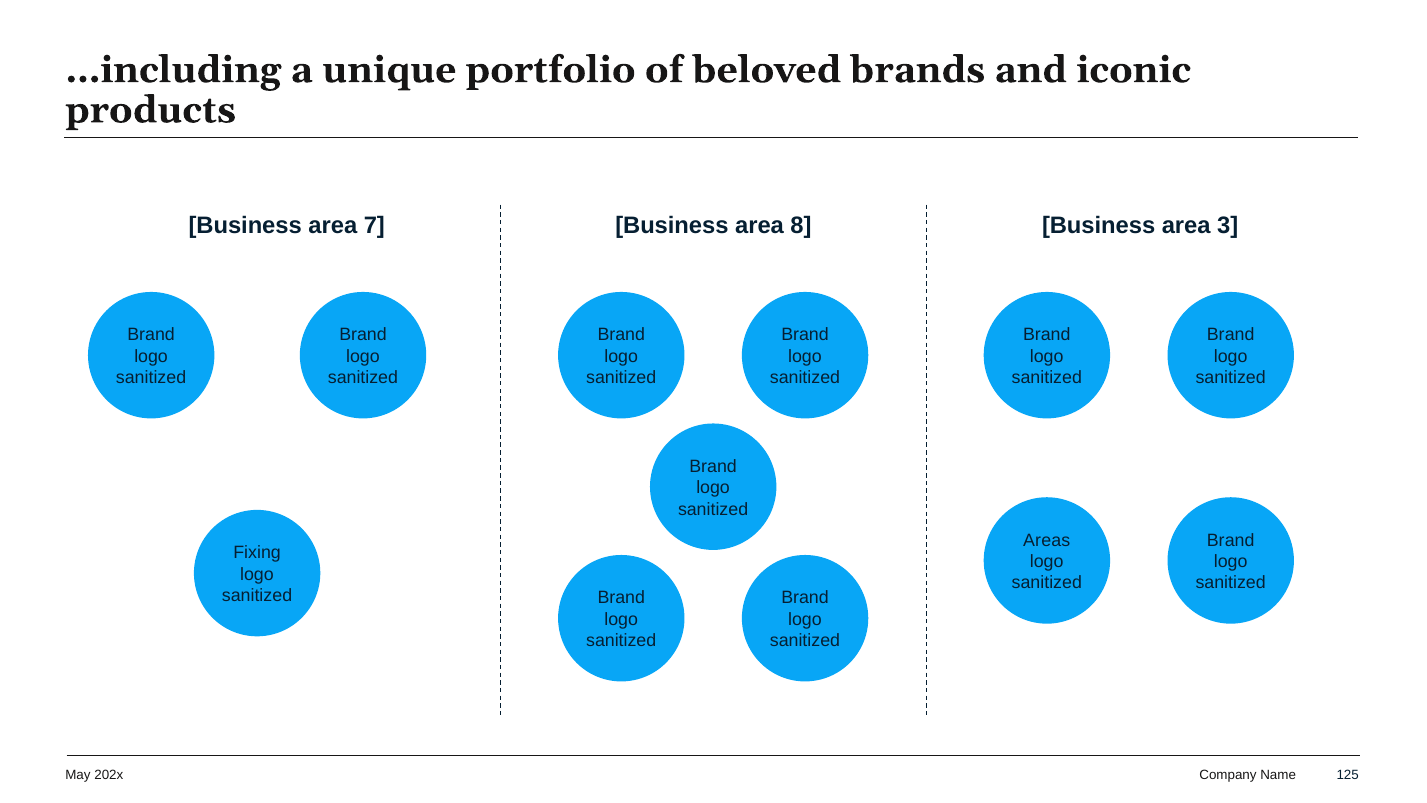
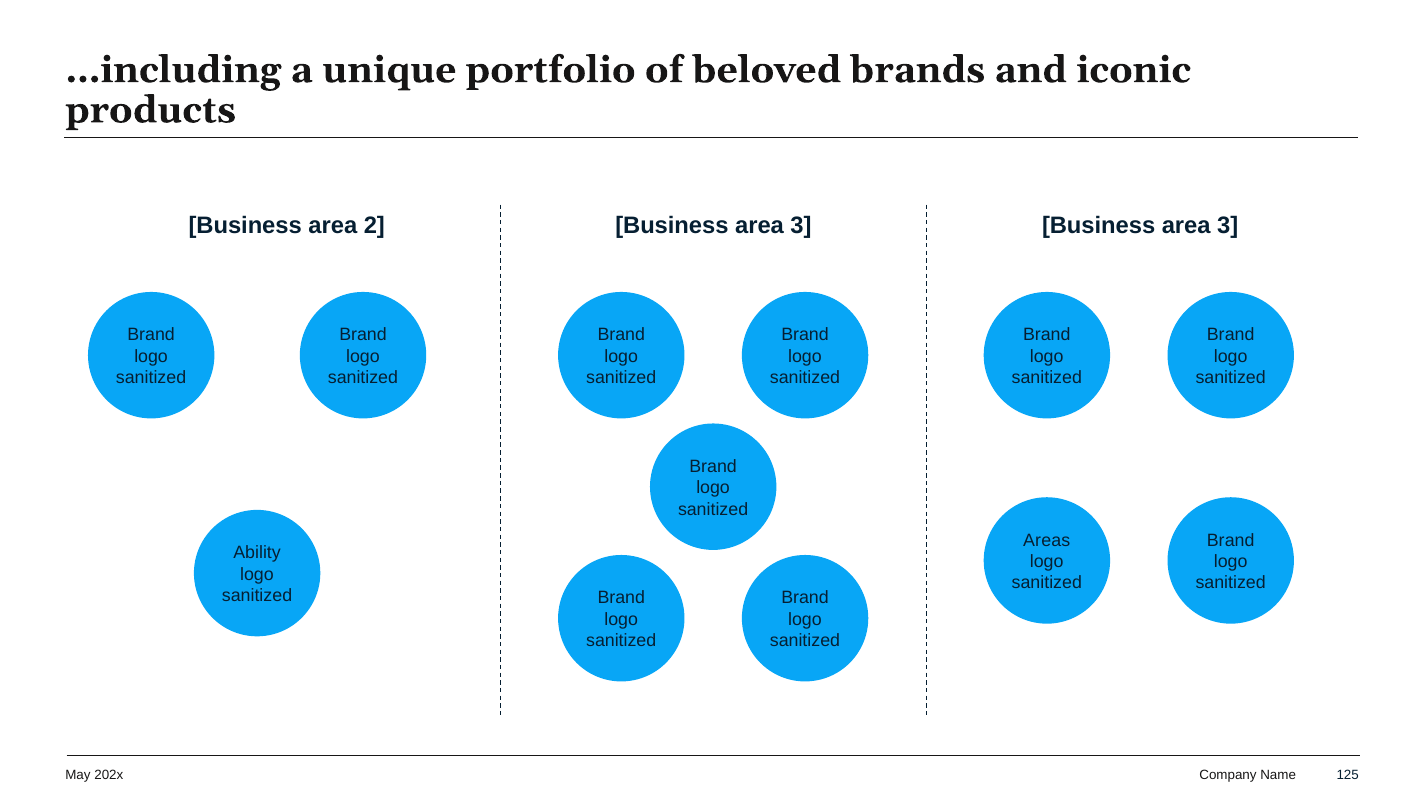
7: 7 -> 2 (374, 226)
8: 8 -> 3 (801, 226)
Fixing: Fixing -> Ability (257, 553)
